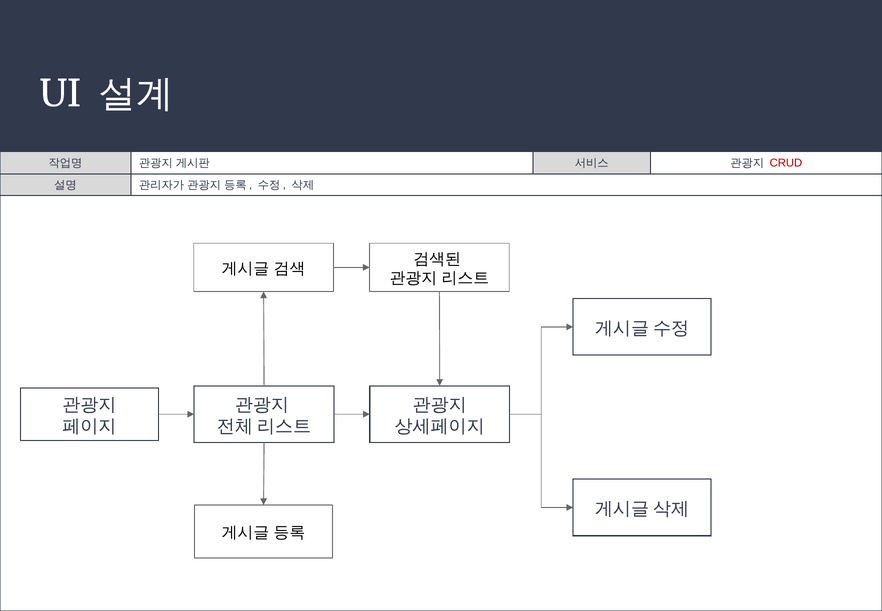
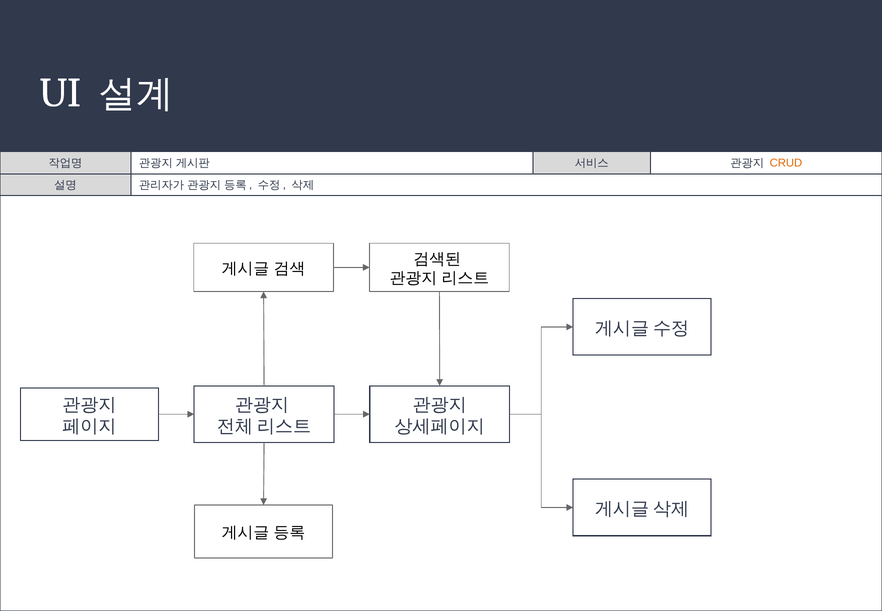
CRUD colour: red -> orange (786, 163)
